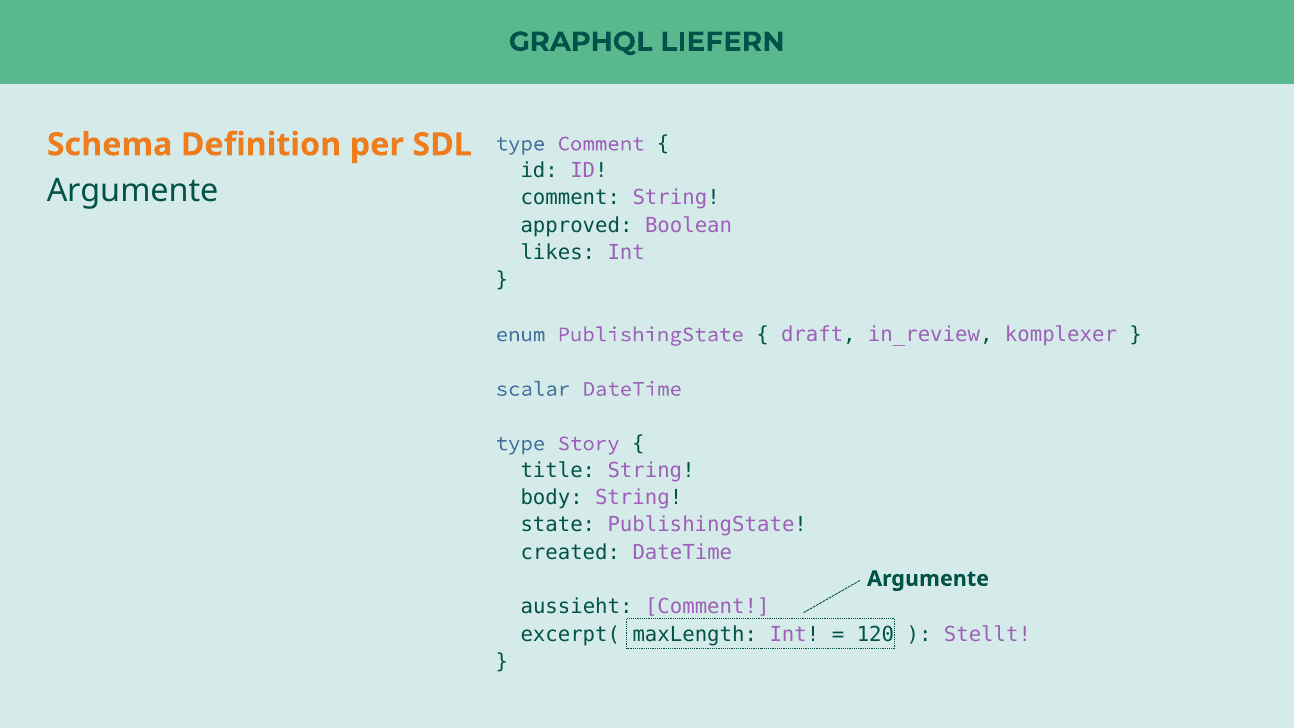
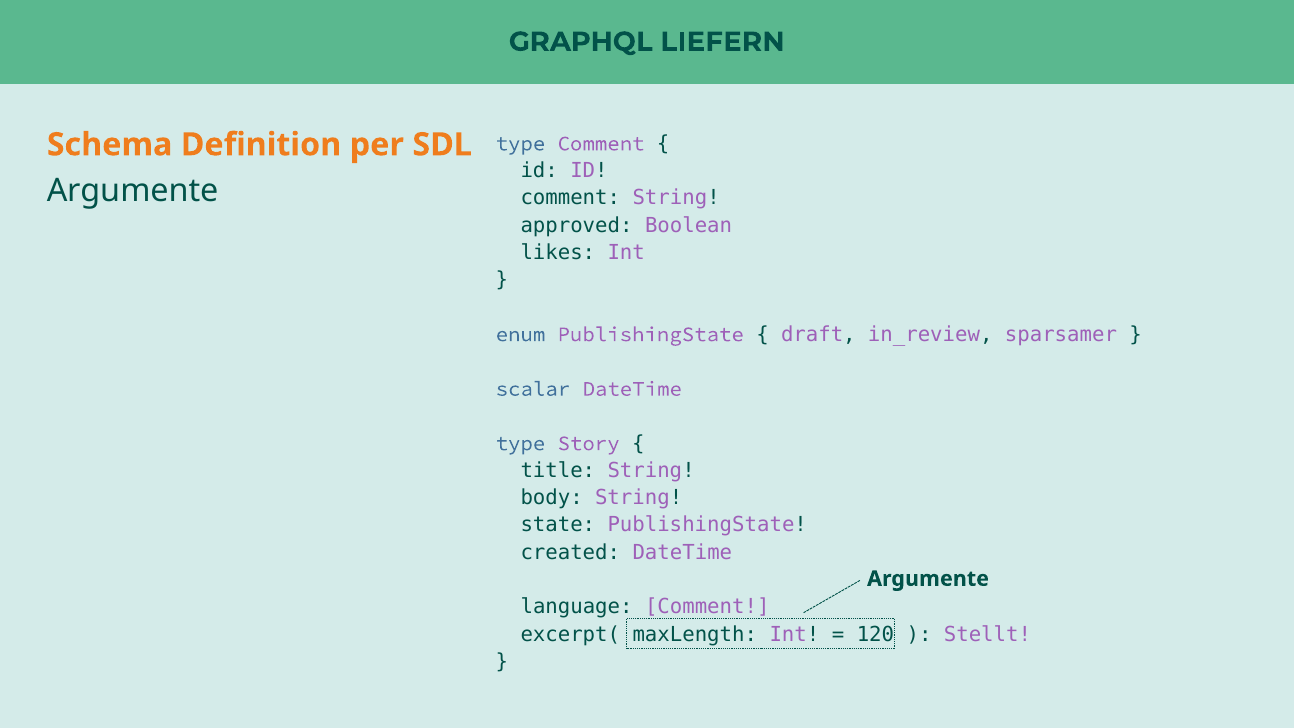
komplexer: komplexer -> sparsamer (1061, 334)
aussieht: aussieht -> language (577, 607)
